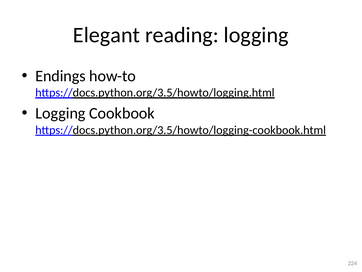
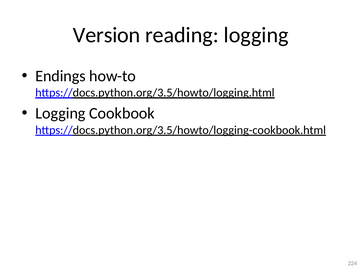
Elegant: Elegant -> Version (107, 35)
